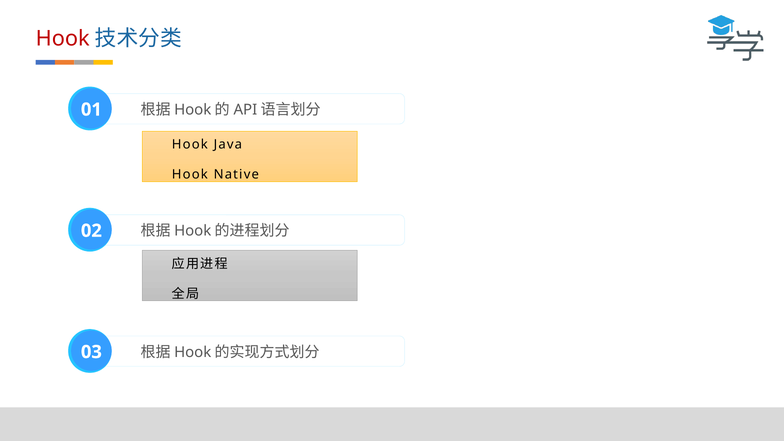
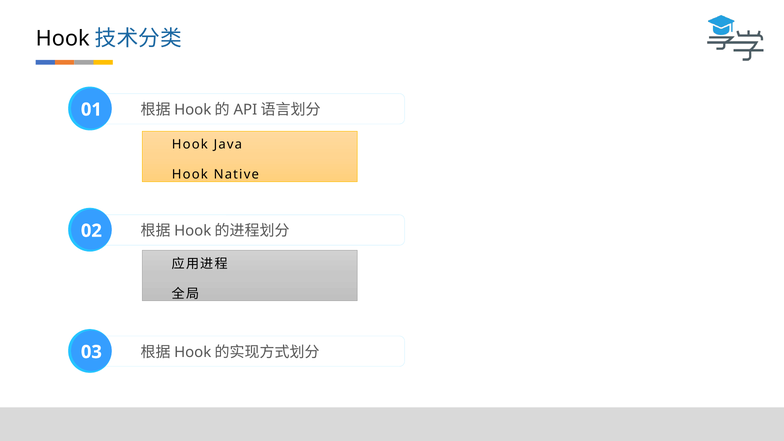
Hook colour: red -> black (63, 38)
